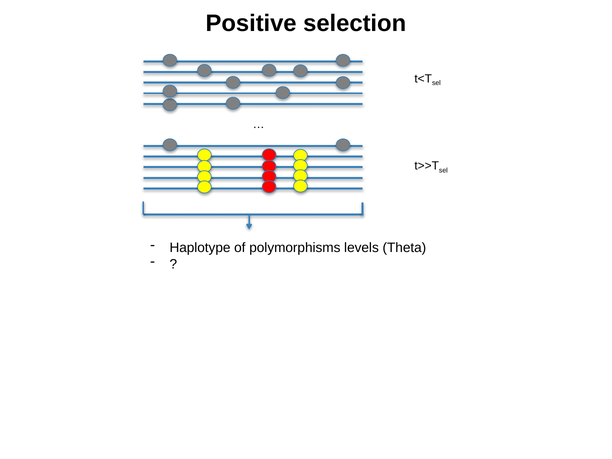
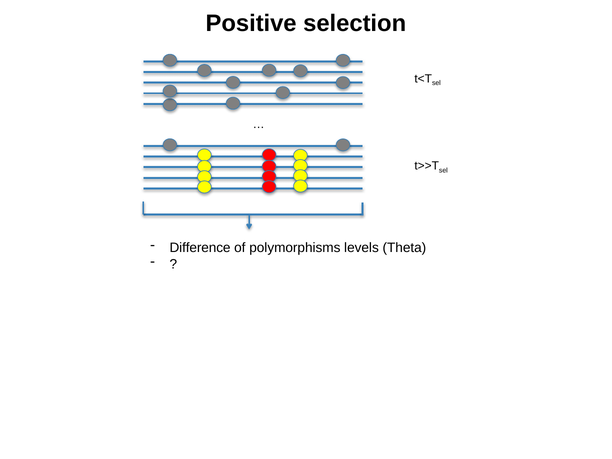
Haplotype: Haplotype -> Difference (200, 248)
